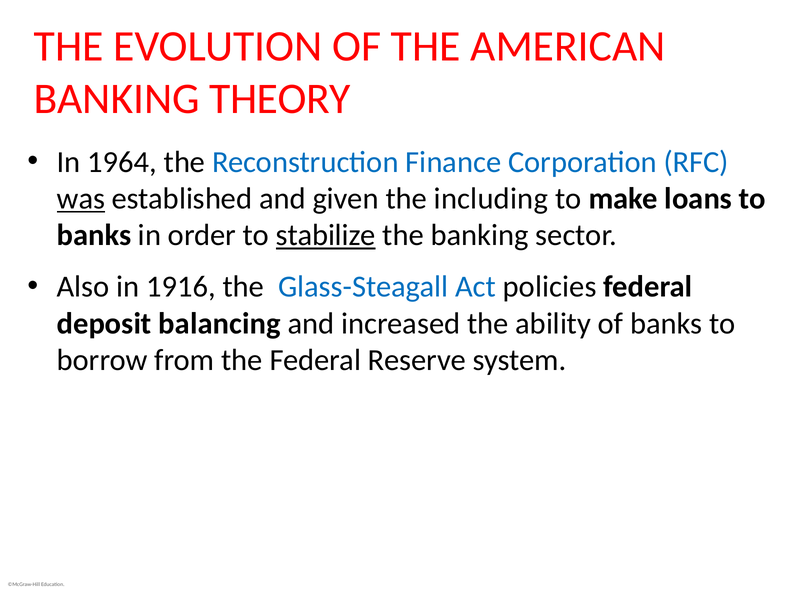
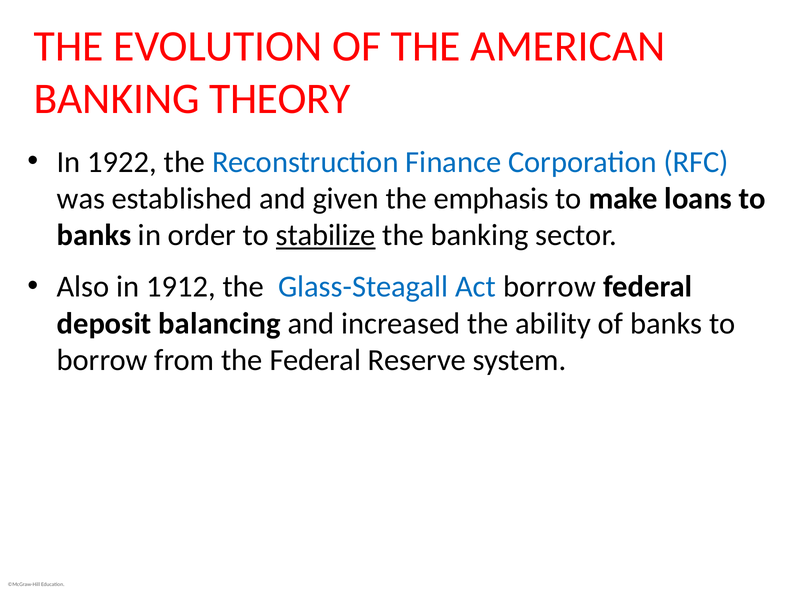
1964: 1964 -> 1922 (122, 162)
was underline: present -> none (81, 198)
including: including -> emphasis (491, 198)
1916: 1916 -> 1912 (181, 287)
Act policies: policies -> borrow (550, 287)
